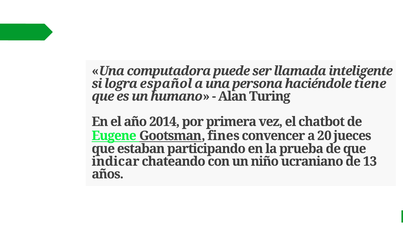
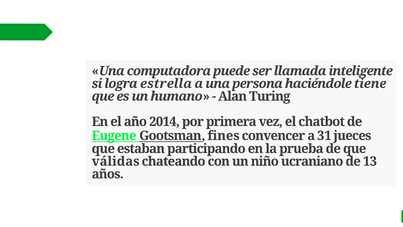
español: español -> estrella (166, 84)
20: 20 -> 31 (324, 136)
indicar: indicar -> válidas (116, 161)
